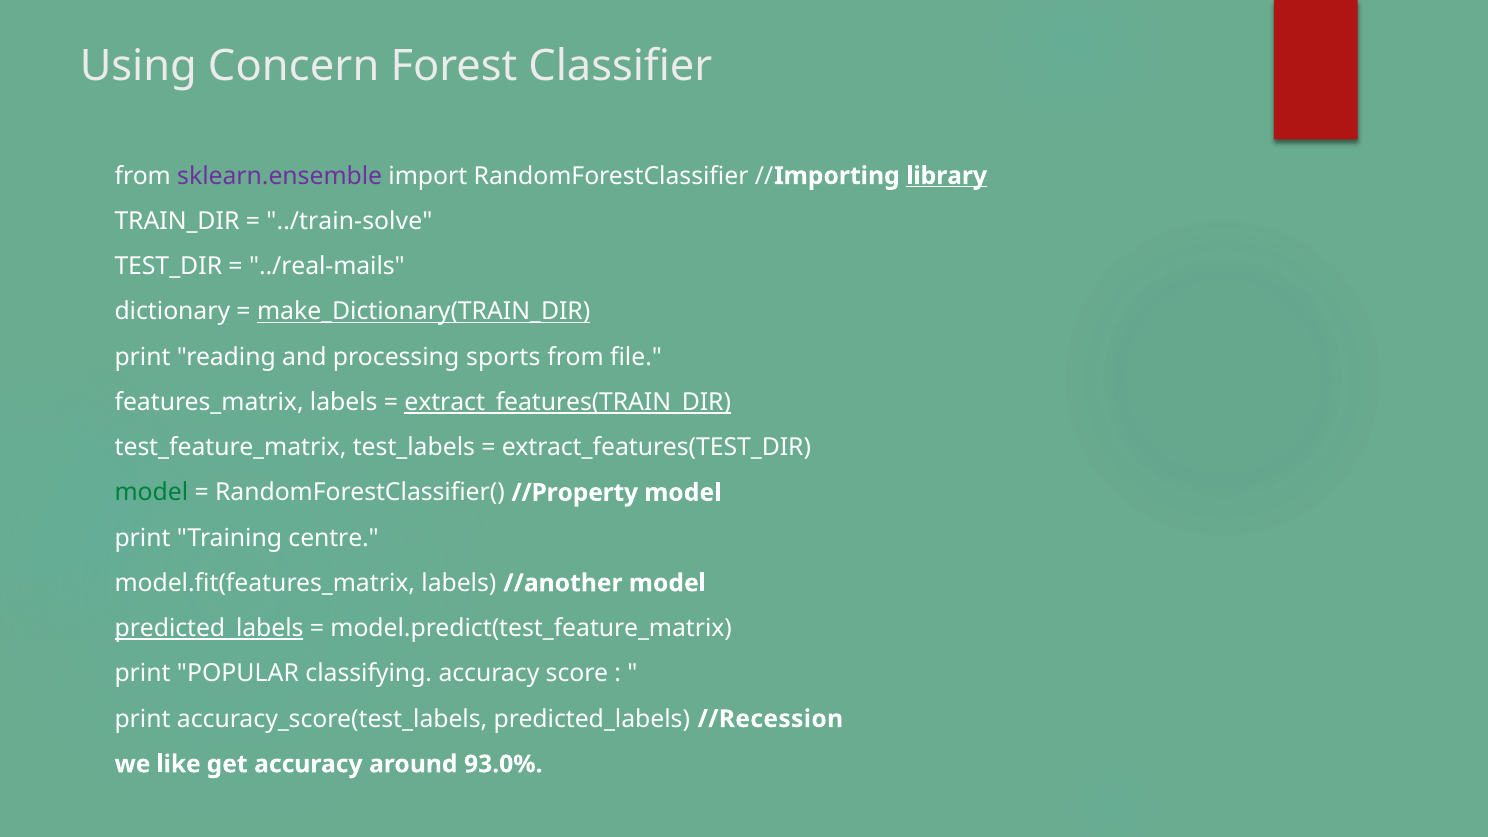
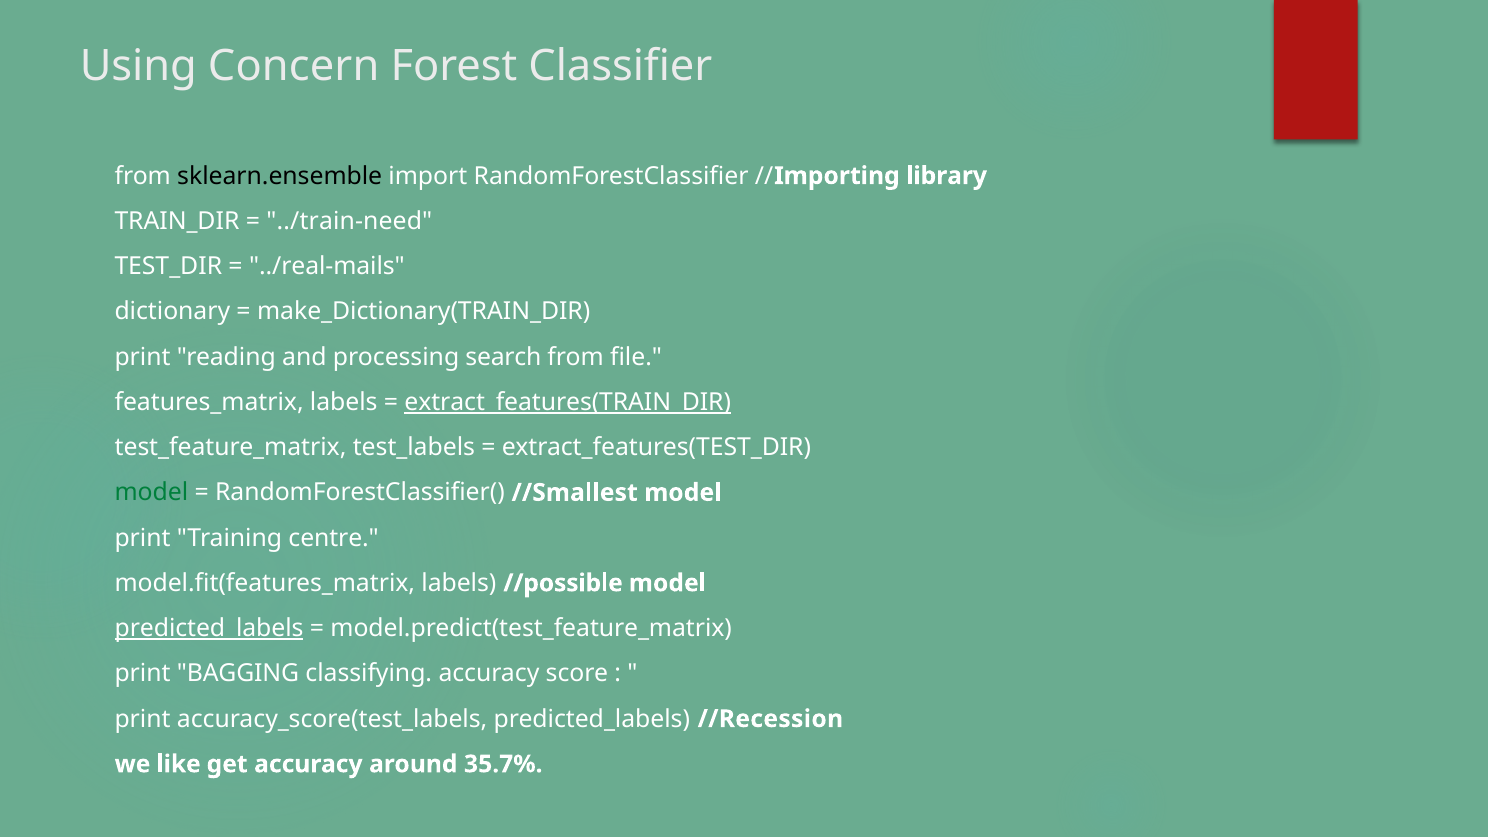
sklearn.ensemble colour: purple -> black (280, 176)
library underline: present -> none (947, 176)
../train-solve: ../train-solve -> ../train-need (349, 221)
make_Dictionary(TRAIN_DIR underline: present -> none (424, 312)
sports: sports -> search (503, 357)
//Property: //Property -> //Smallest (575, 493)
//another: //another -> //possible (563, 583)
POPULAR: POPULAR -> BAGGING (238, 674)
93.0%: 93.0% -> 35.7% (503, 764)
